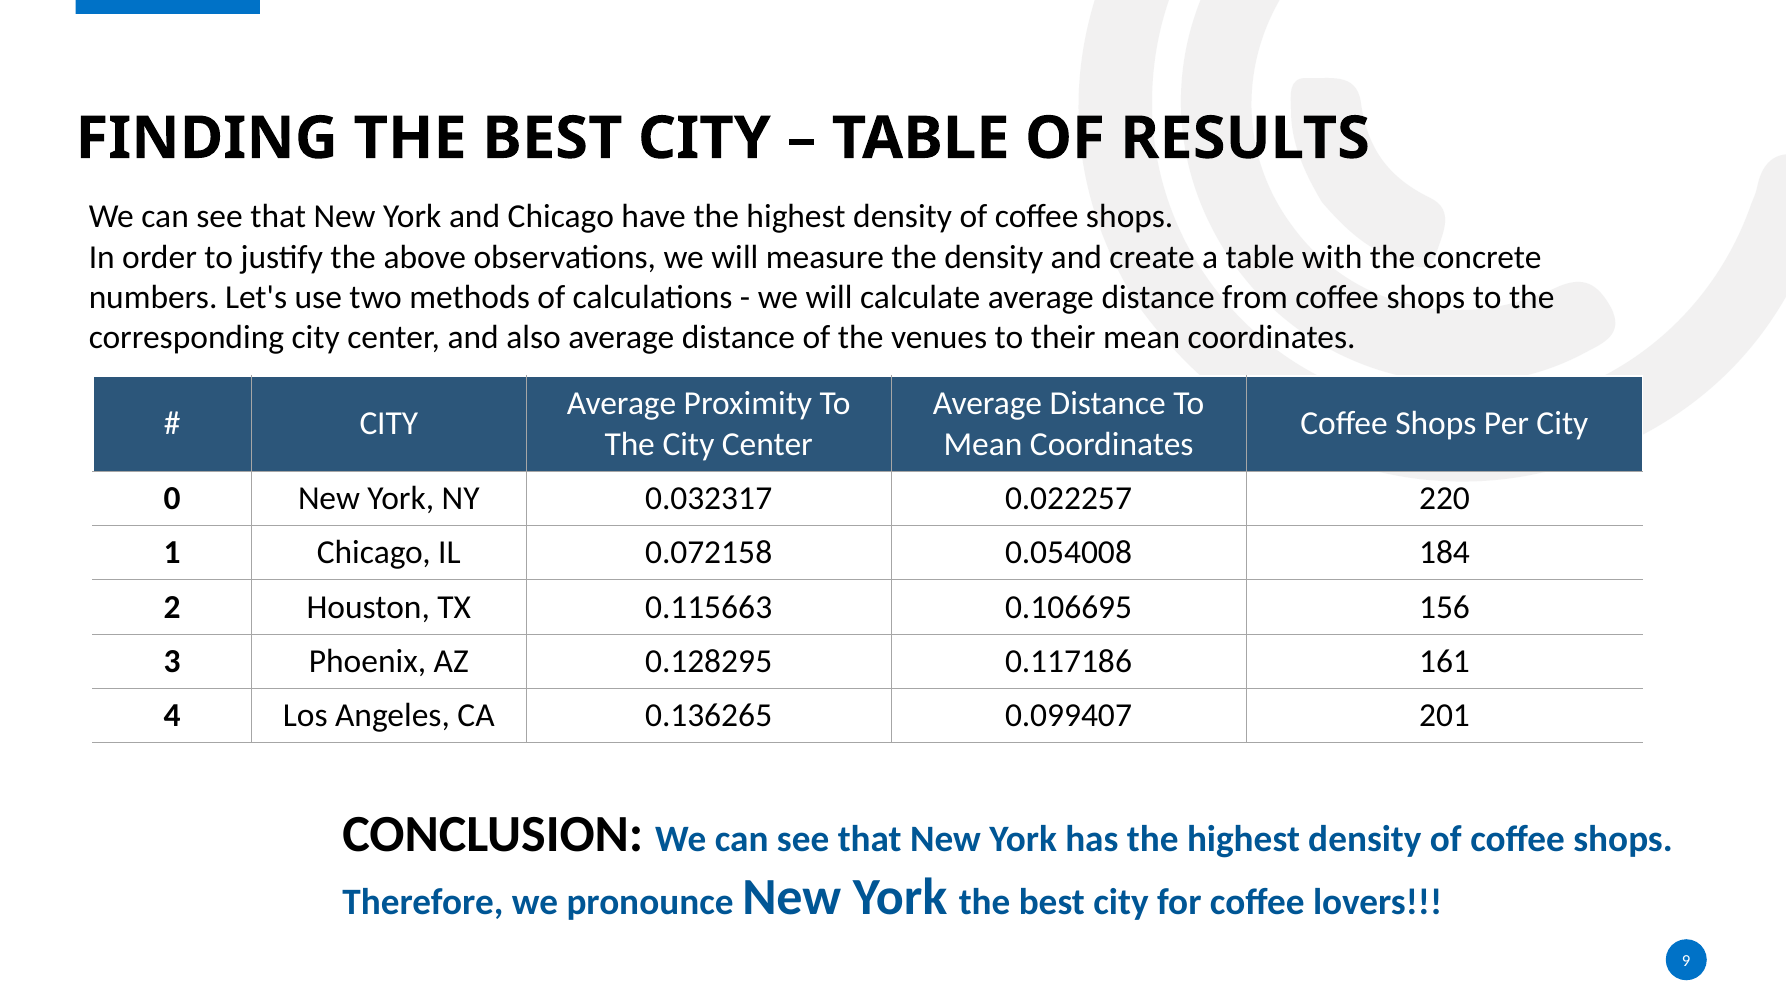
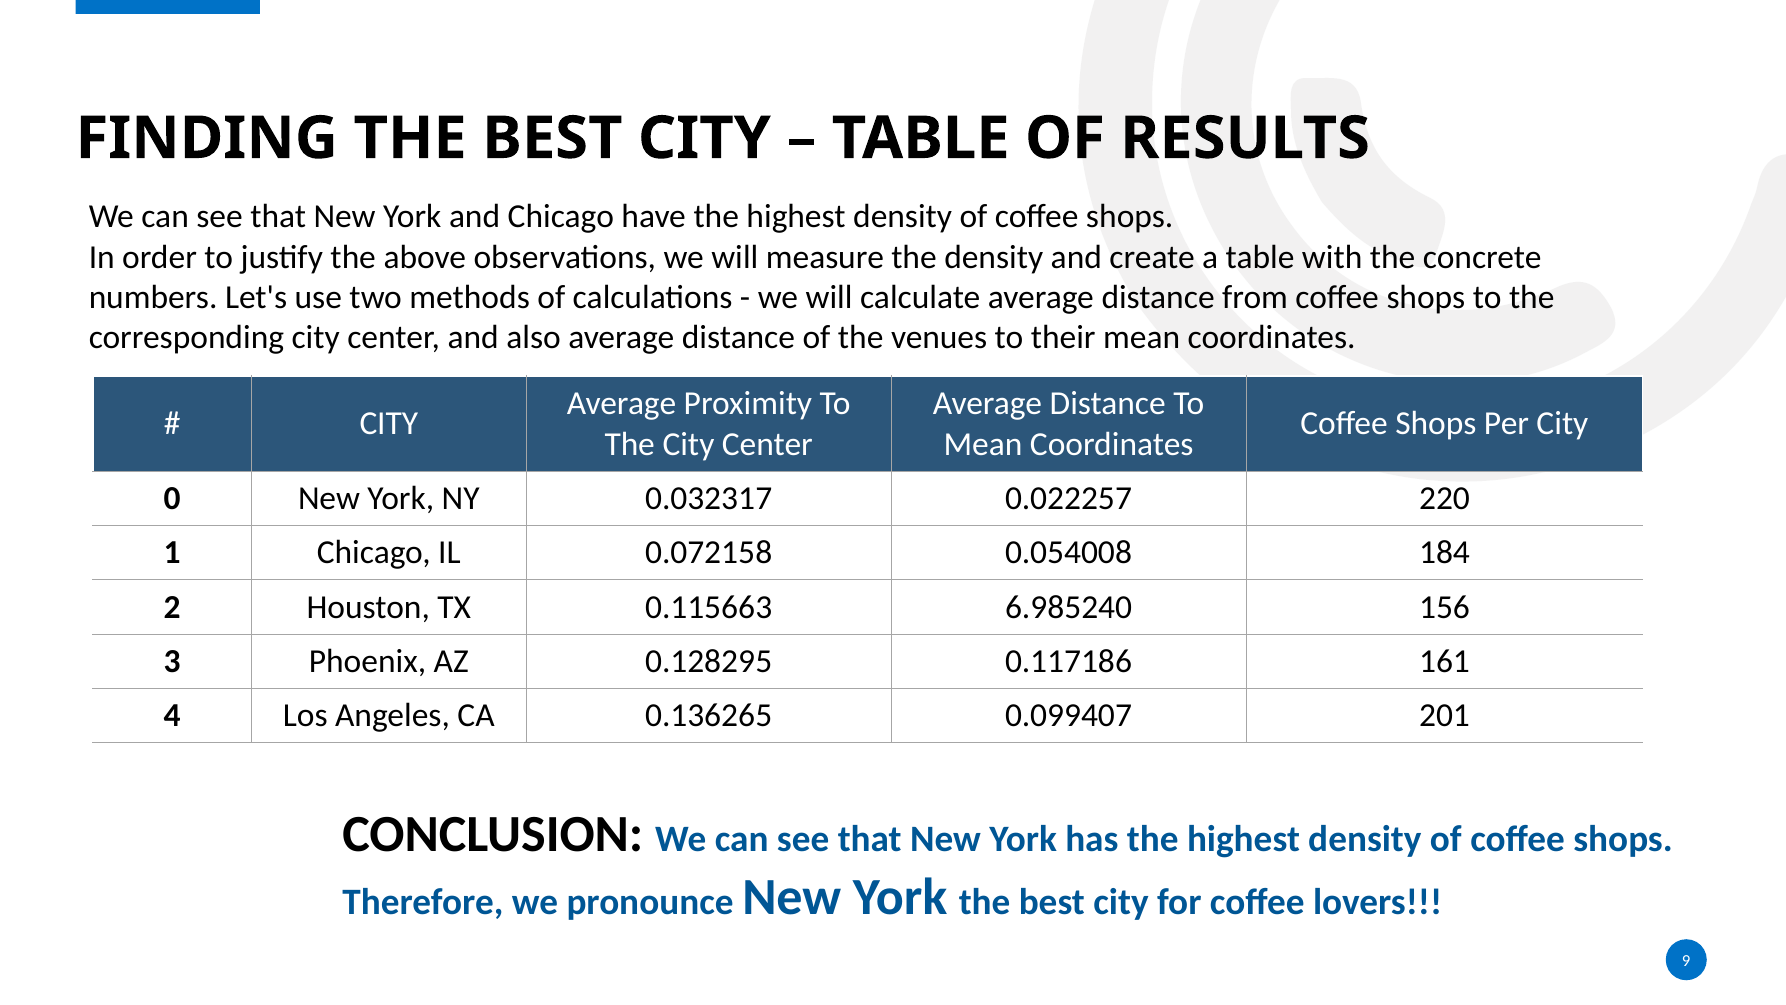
0.106695: 0.106695 -> 6.985240 (1069, 607)
